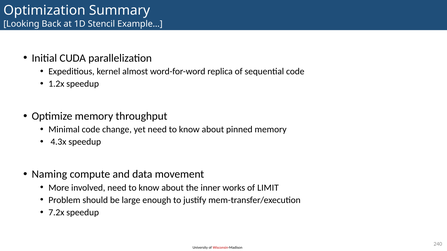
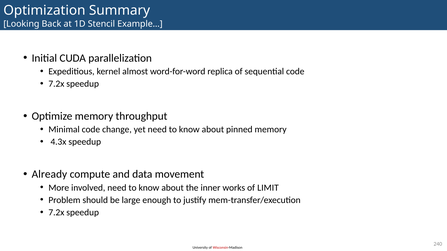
1.2x: 1.2x -> 7.2x (56, 84)
Naming: Naming -> Already (49, 175)
